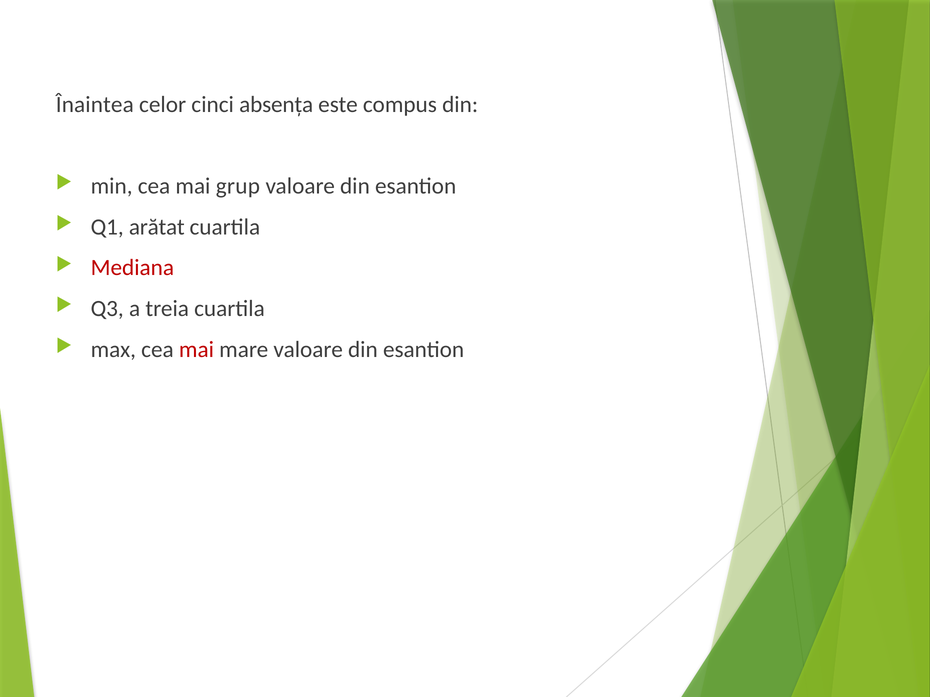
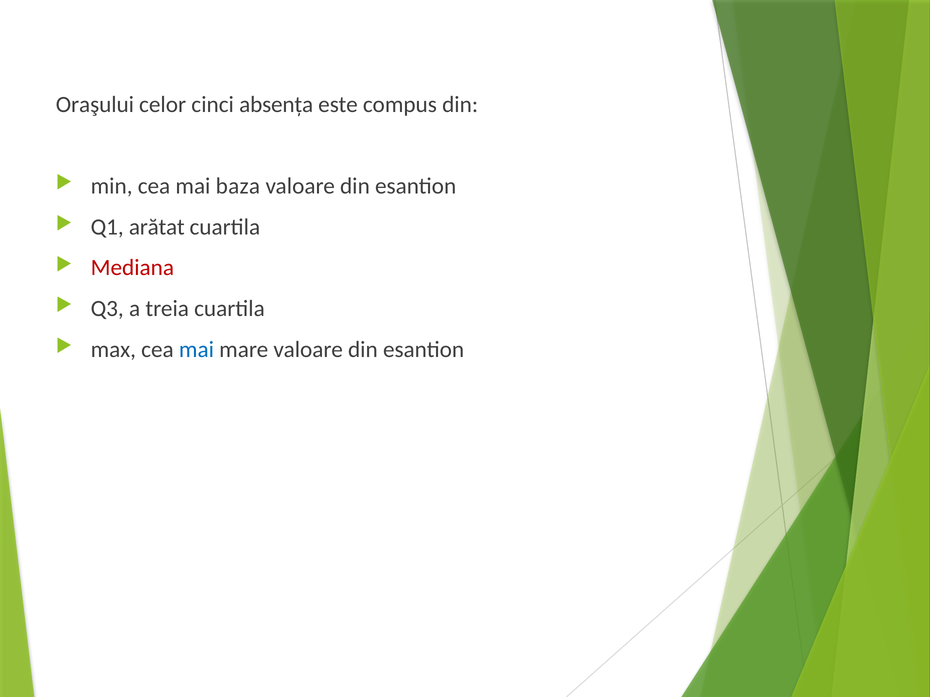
Înaintea: Înaintea -> Oraşului (95, 105)
grup: grup -> baza (238, 186)
mai colour: red -> blue (196, 350)
